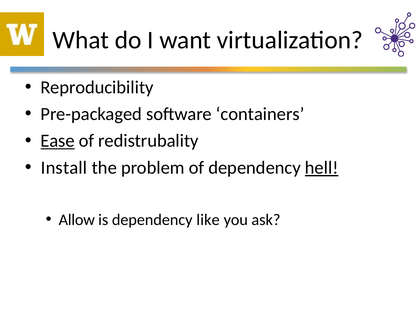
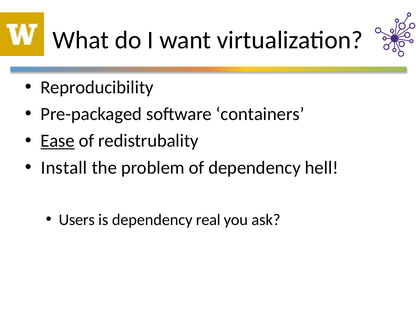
hell underline: present -> none (322, 168)
Allow: Allow -> Users (77, 220)
like: like -> real (208, 220)
